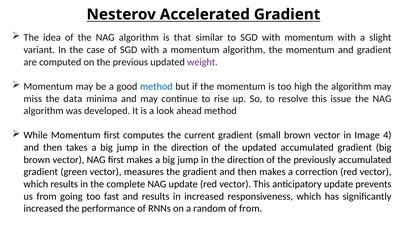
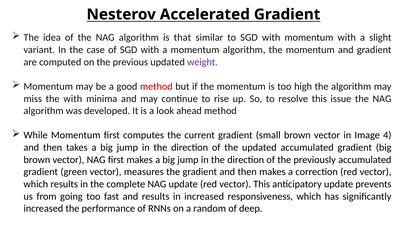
method colour: blue -> red (156, 86)
the data: data -> with (73, 99)
of from: from -> deep (251, 209)
